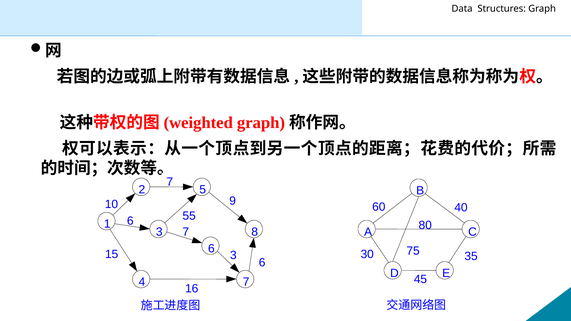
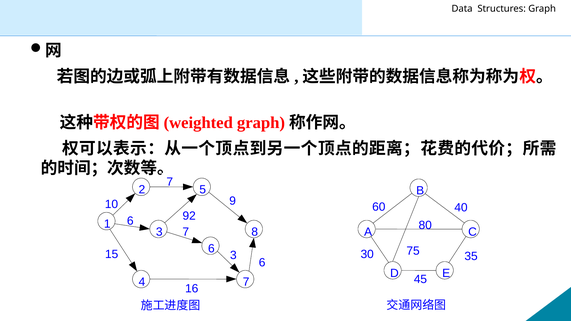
55: 55 -> 92 (189, 216)
